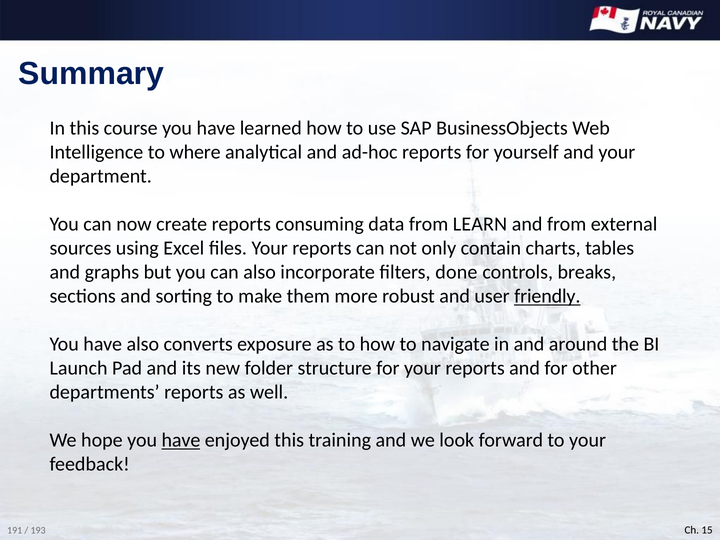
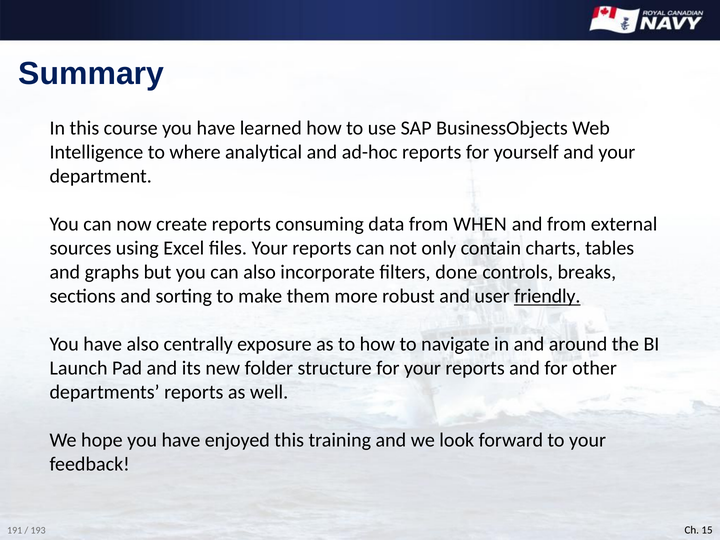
LEARN: LEARN -> WHEN (480, 224)
converts: converts -> centrally (198, 344)
have underline: present -> none (181, 440)
